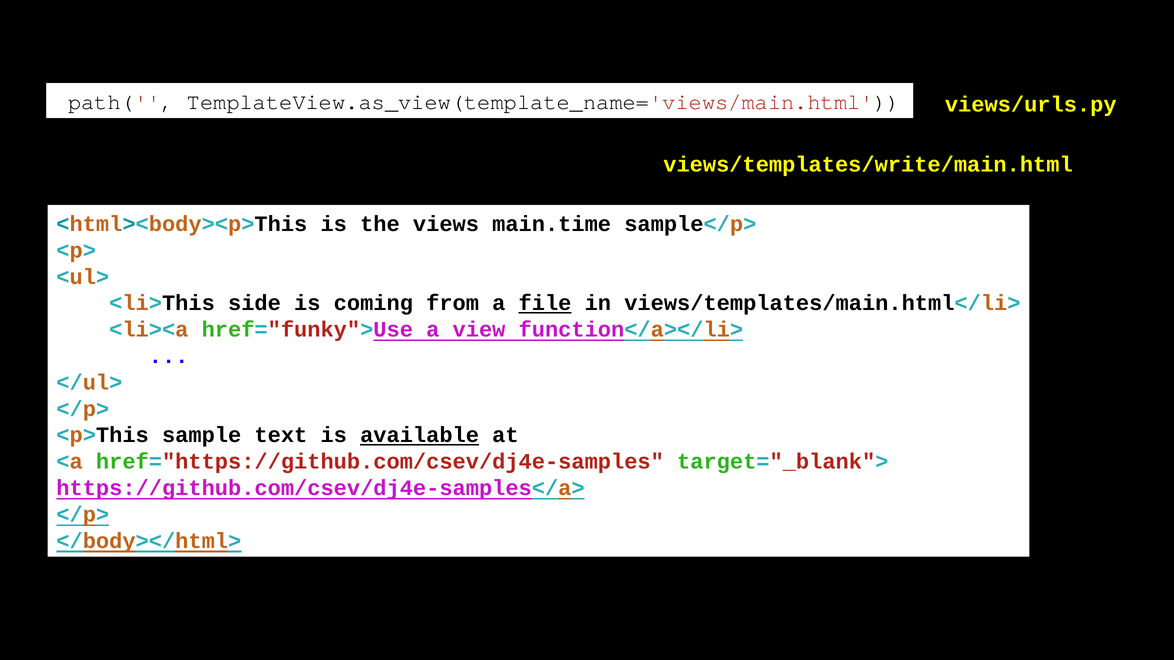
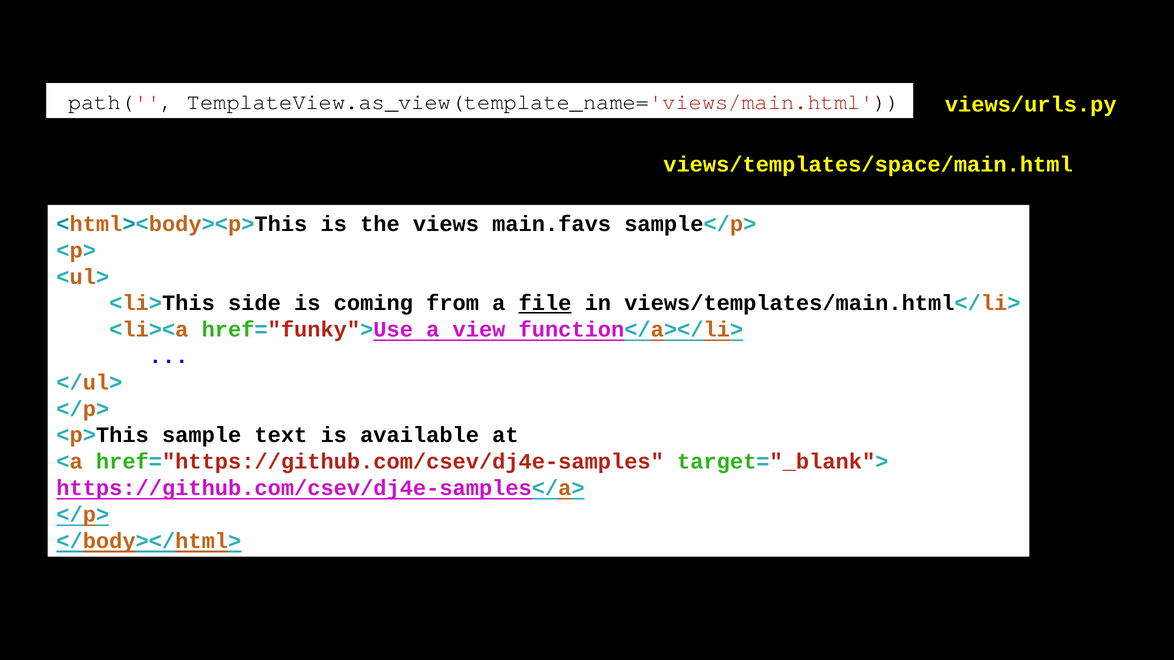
views/templates/write/main.html: views/templates/write/main.html -> views/templates/space/main.html (868, 164)
main.time: main.time -> main.favs (552, 224)
available underline: present -> none (420, 435)
